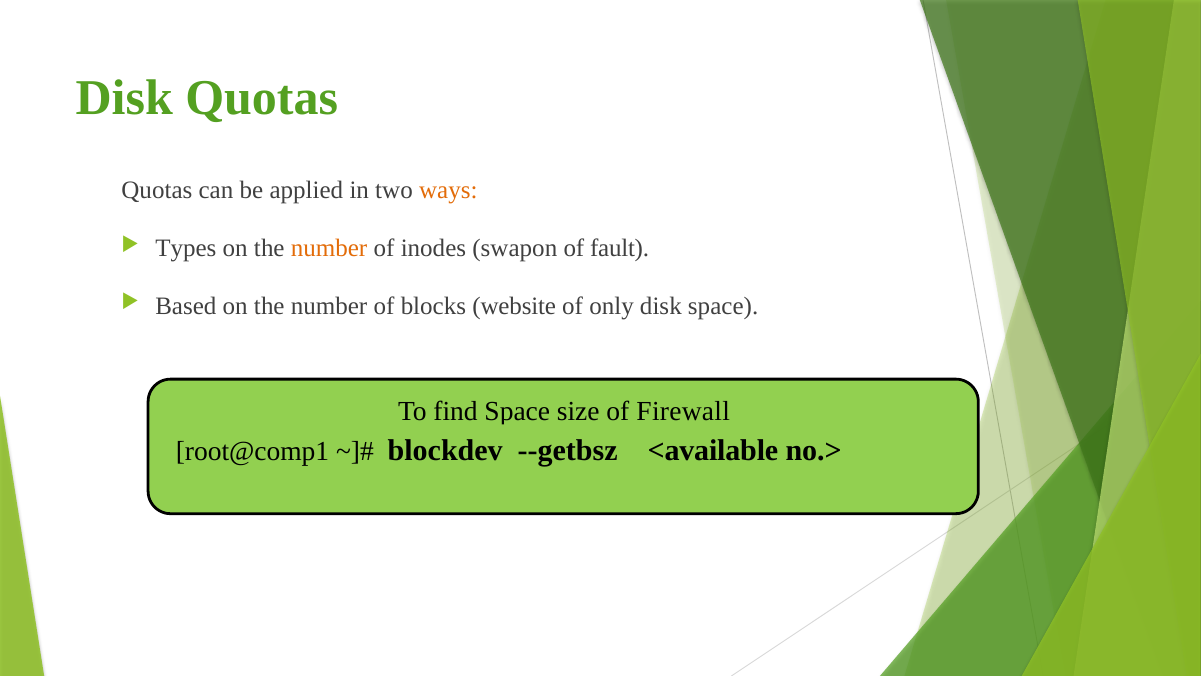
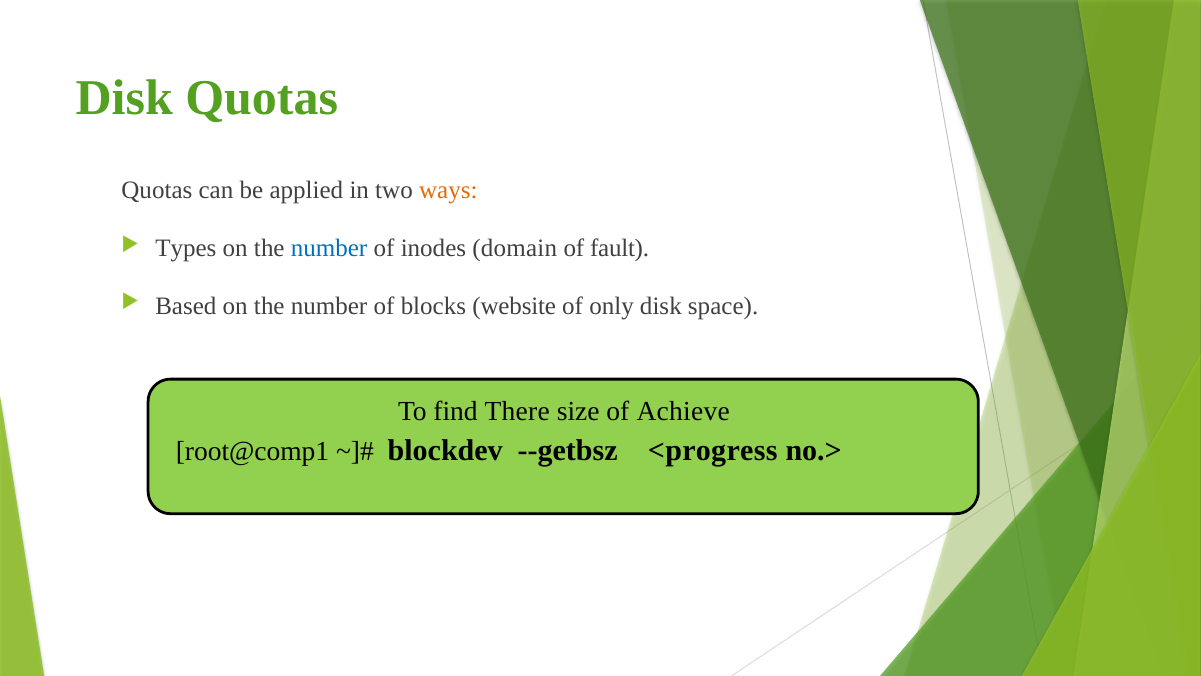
number colour: orange -> blue (329, 248)
swapon: swapon -> domain (515, 248)
find Space: Space -> There (517, 411)
Firewall: Firewall -> Achieve (683, 411)
<available: <available -> <progress (713, 450)
